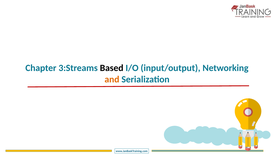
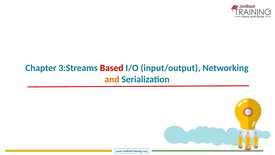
Based colour: black -> red (112, 68)
